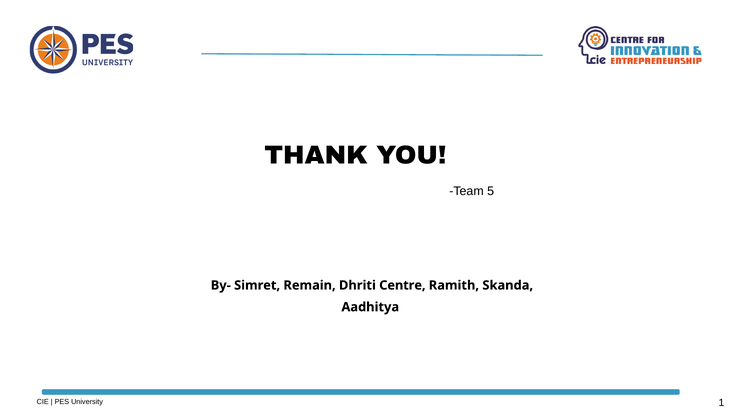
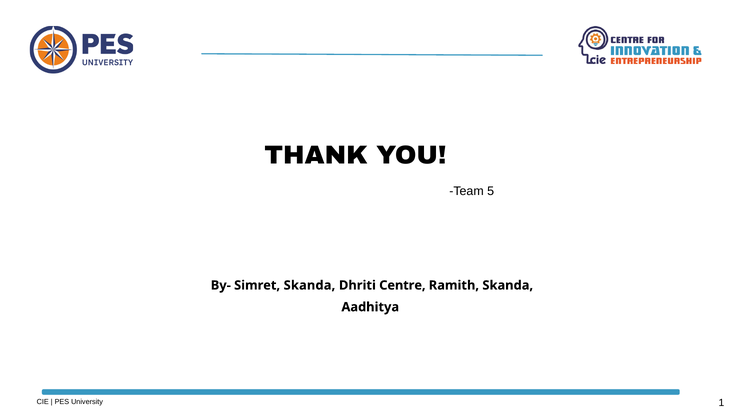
Simret Remain: Remain -> Skanda (309, 285)
